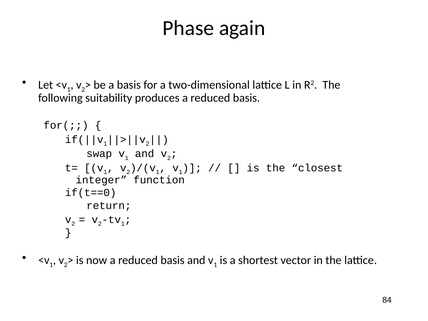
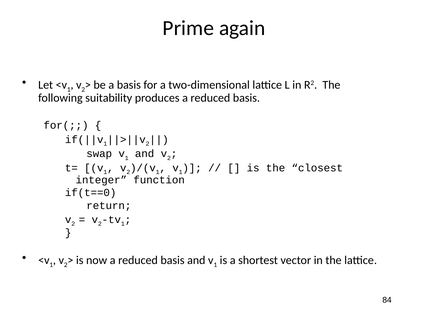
Phase: Phase -> Prime (188, 28)
